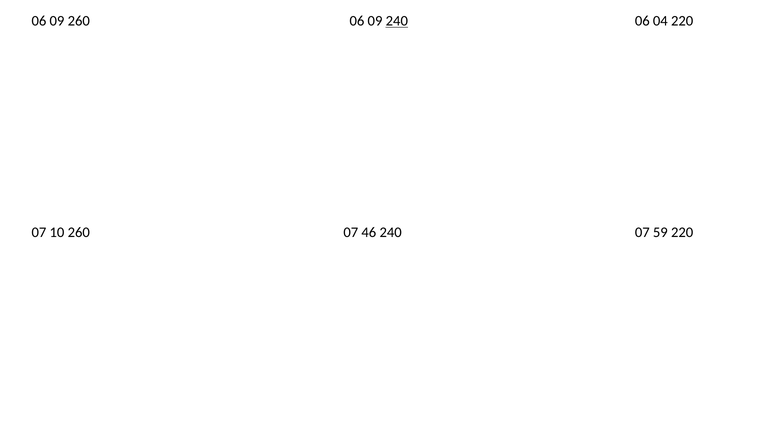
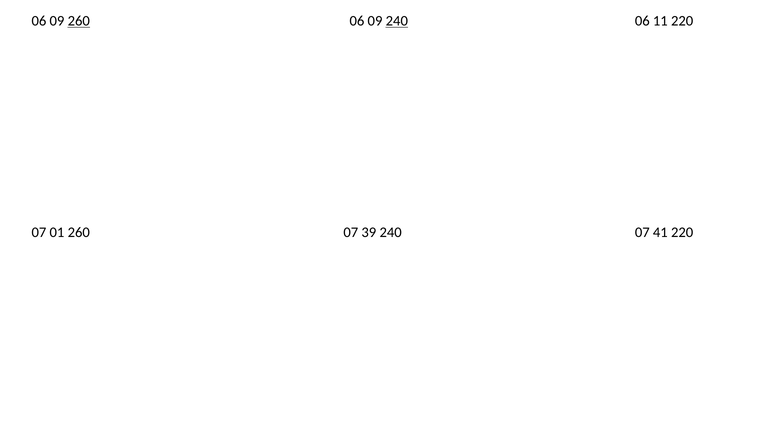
260 underline: none -> present (79, 21)
04: 04 -> 11 (660, 21)
10: 10 -> 01 (57, 232)
46: 46 -> 39 (369, 232)
59: 59 -> 41 (660, 232)
